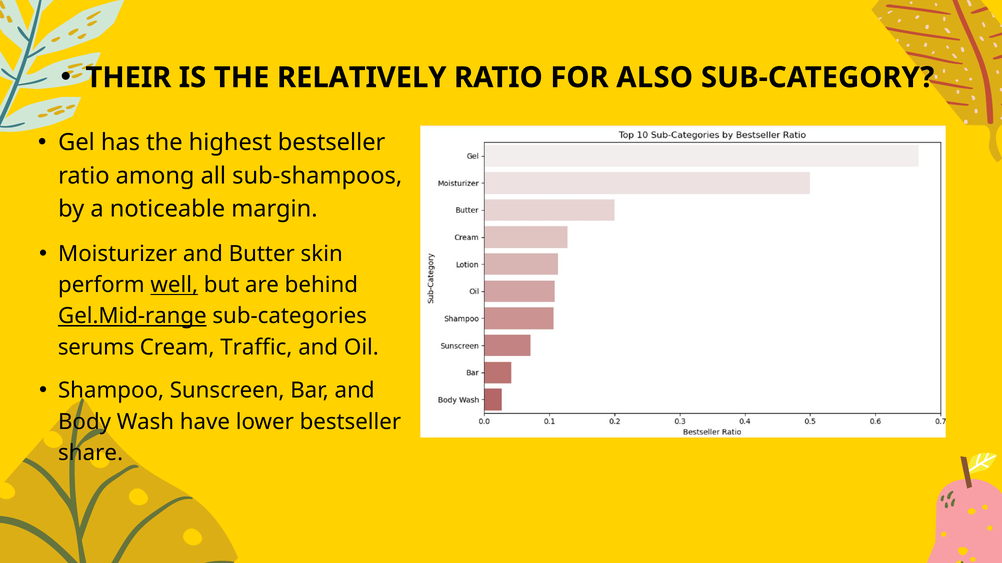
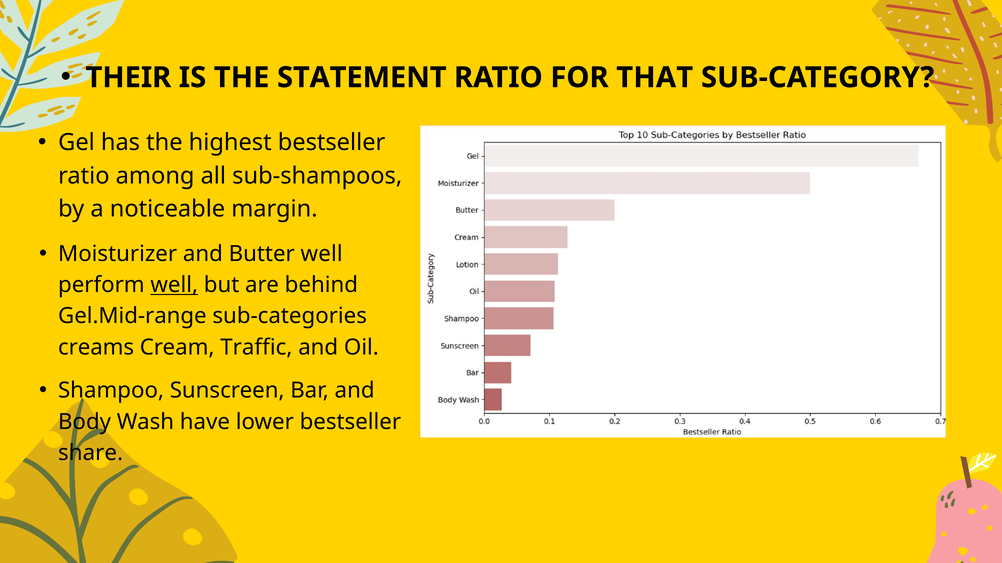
RELATIVELY: RELATIVELY -> STATEMENT (362, 78)
ALSO: ALSO -> THAT (655, 78)
Butter skin: skin -> well (322, 254)
Gel.Mid-range underline: present -> none (132, 316)
serums: serums -> creams (96, 348)
